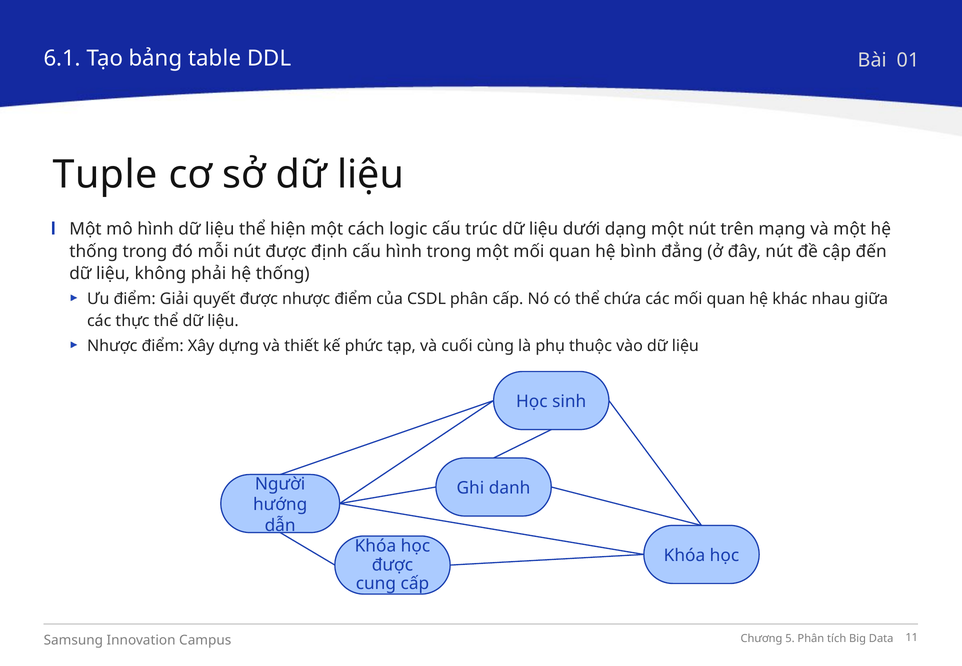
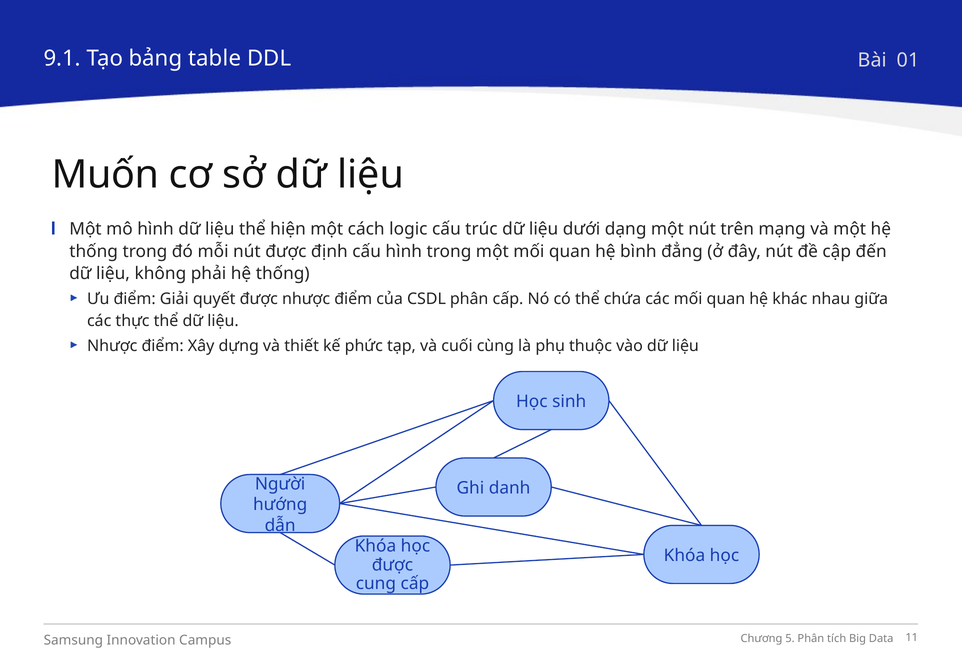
6.1: 6.1 -> 9.1 (62, 58)
Tuple: Tuple -> Muốn (106, 175)
